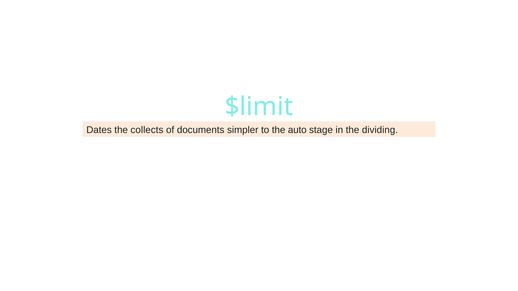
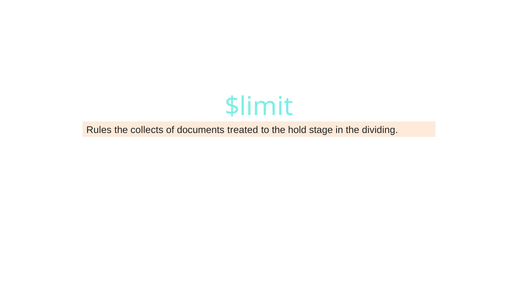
Dates: Dates -> Rules (99, 130)
simpler: simpler -> treated (243, 130)
auto: auto -> hold (297, 130)
